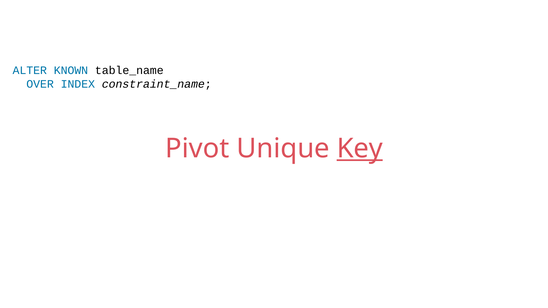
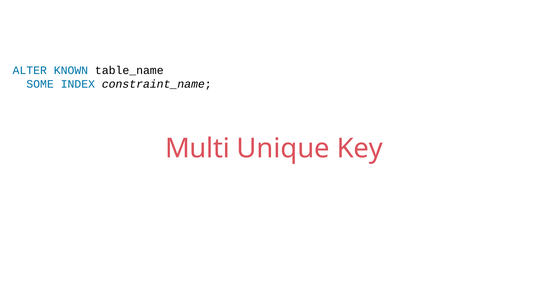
OVER: OVER -> SOME (40, 84)
Pivot: Pivot -> Multi (197, 149)
Key underline: present -> none (360, 149)
